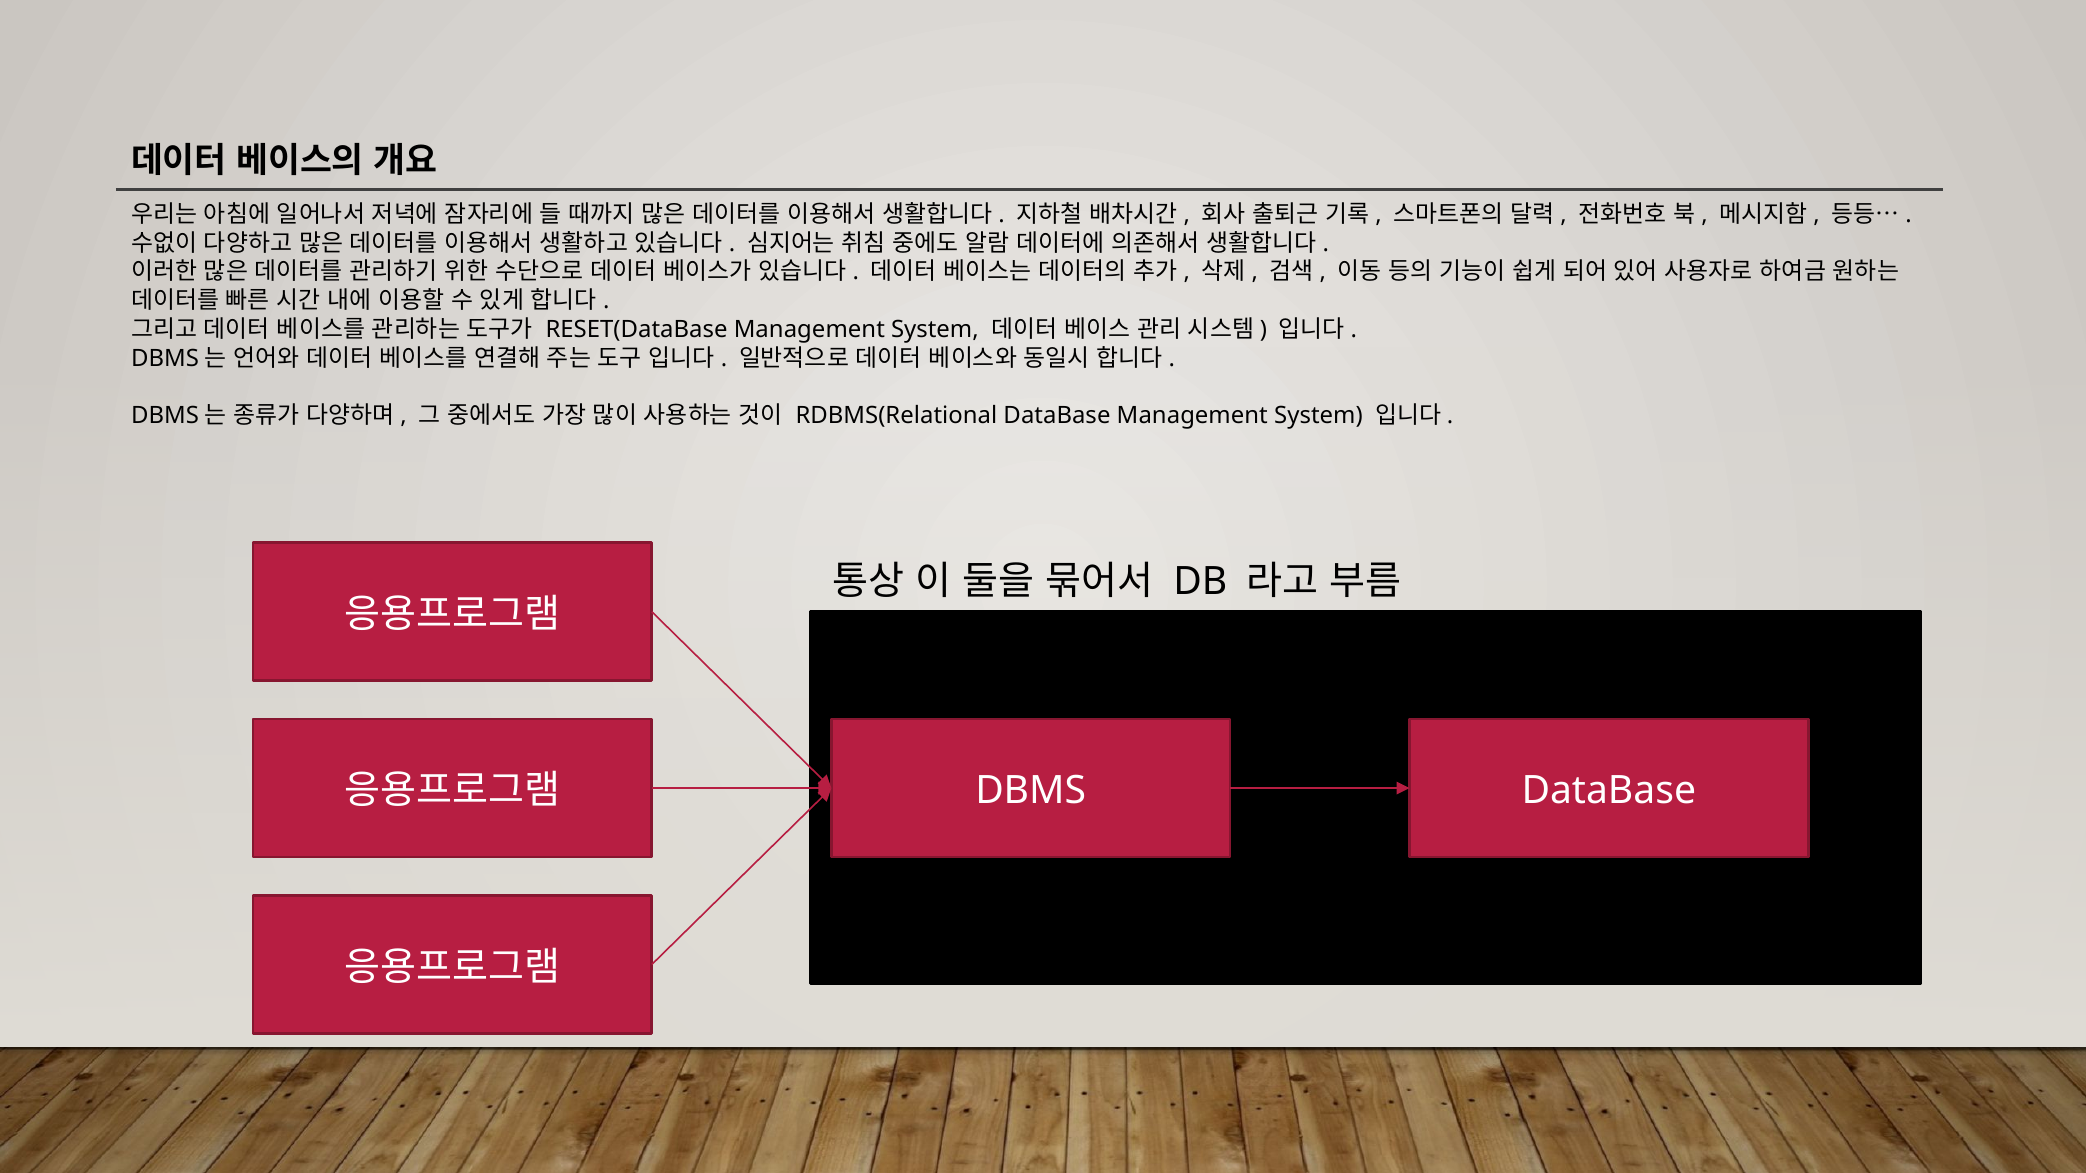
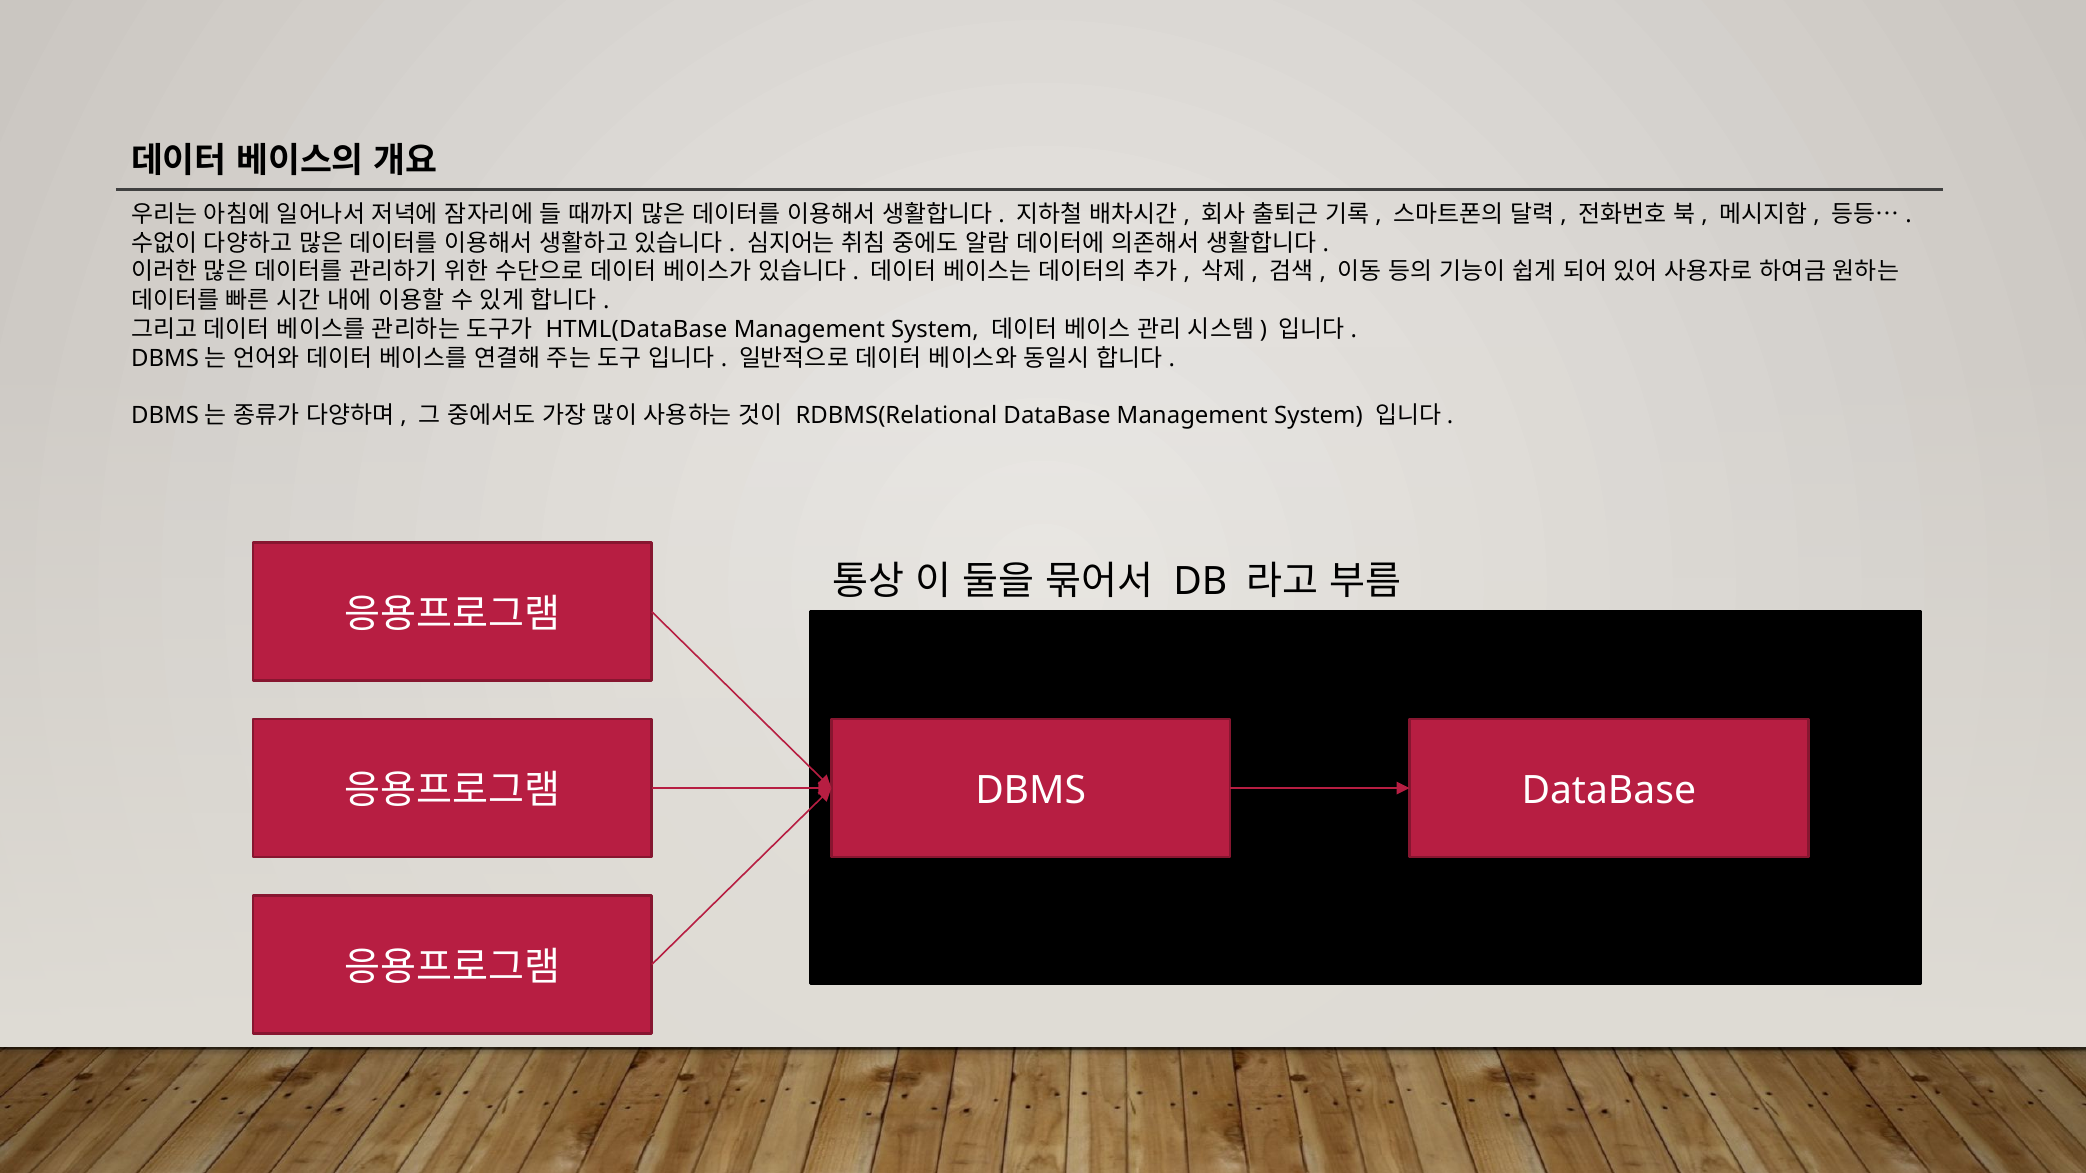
RESET(DataBase: RESET(DataBase -> HTML(DataBase (636, 330)
